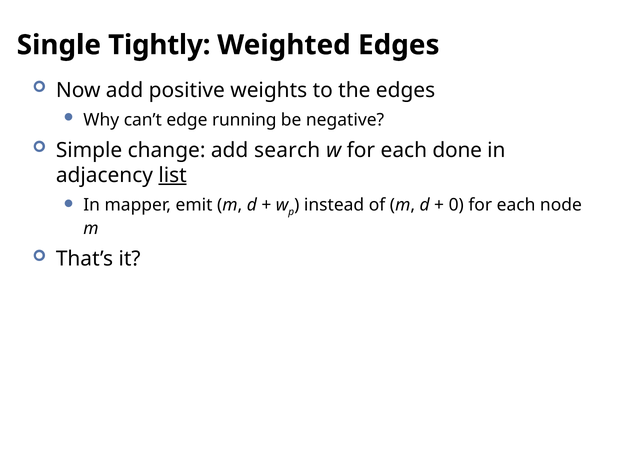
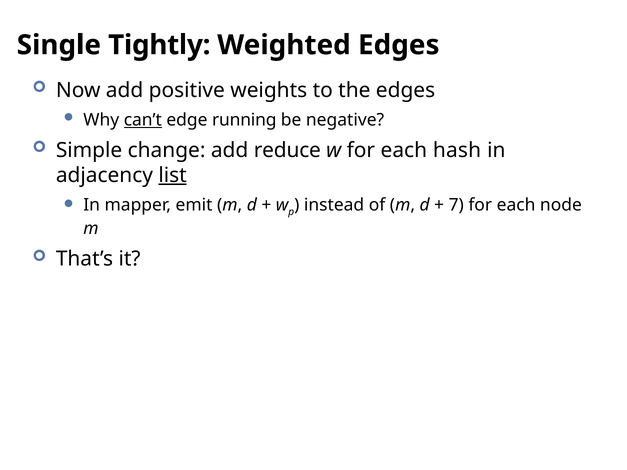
can’t underline: none -> present (143, 120)
search: search -> reduce (287, 150)
done: done -> hash (457, 150)
0: 0 -> 7 (456, 205)
